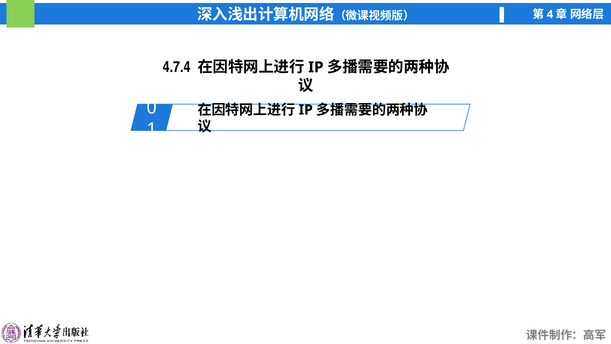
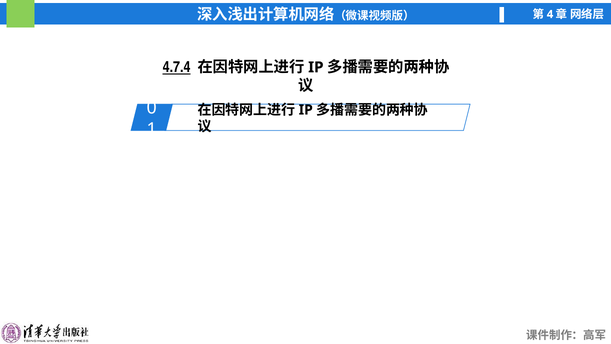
4.7.4 underline: none -> present (177, 67)
